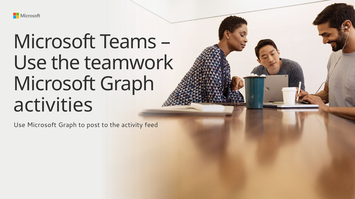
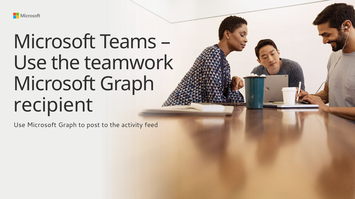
activities: activities -> recipient (53, 105)
